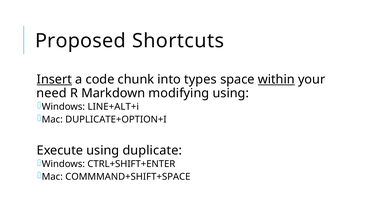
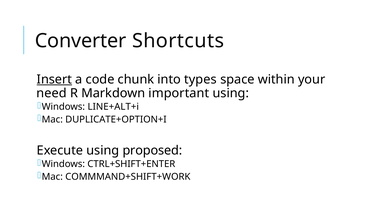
Proposed: Proposed -> Converter (81, 41)
within underline: present -> none (276, 80)
modifying: modifying -> important (179, 93)
duplicate: duplicate -> proposed (152, 151)
COMMMAND+SHIFT+SPACE: COMMMAND+SHIFT+SPACE -> COMMMAND+SHIFT+WORK (128, 177)
